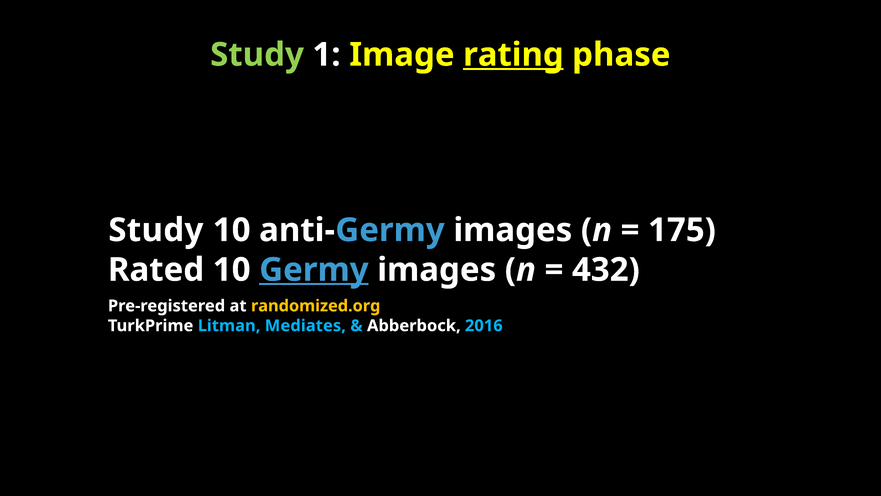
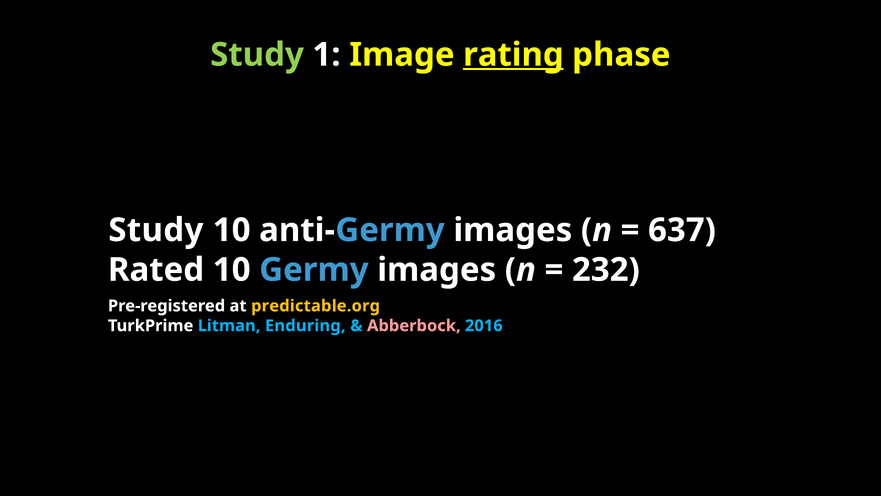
175: 175 -> 637 (682, 230)
Germy underline: present -> none (314, 270)
432: 432 -> 232 (606, 270)
randomized.org: randomized.org -> predictable.org (316, 306)
Mediates: Mediates -> Enduring (305, 325)
Abberbock colour: white -> pink (414, 325)
